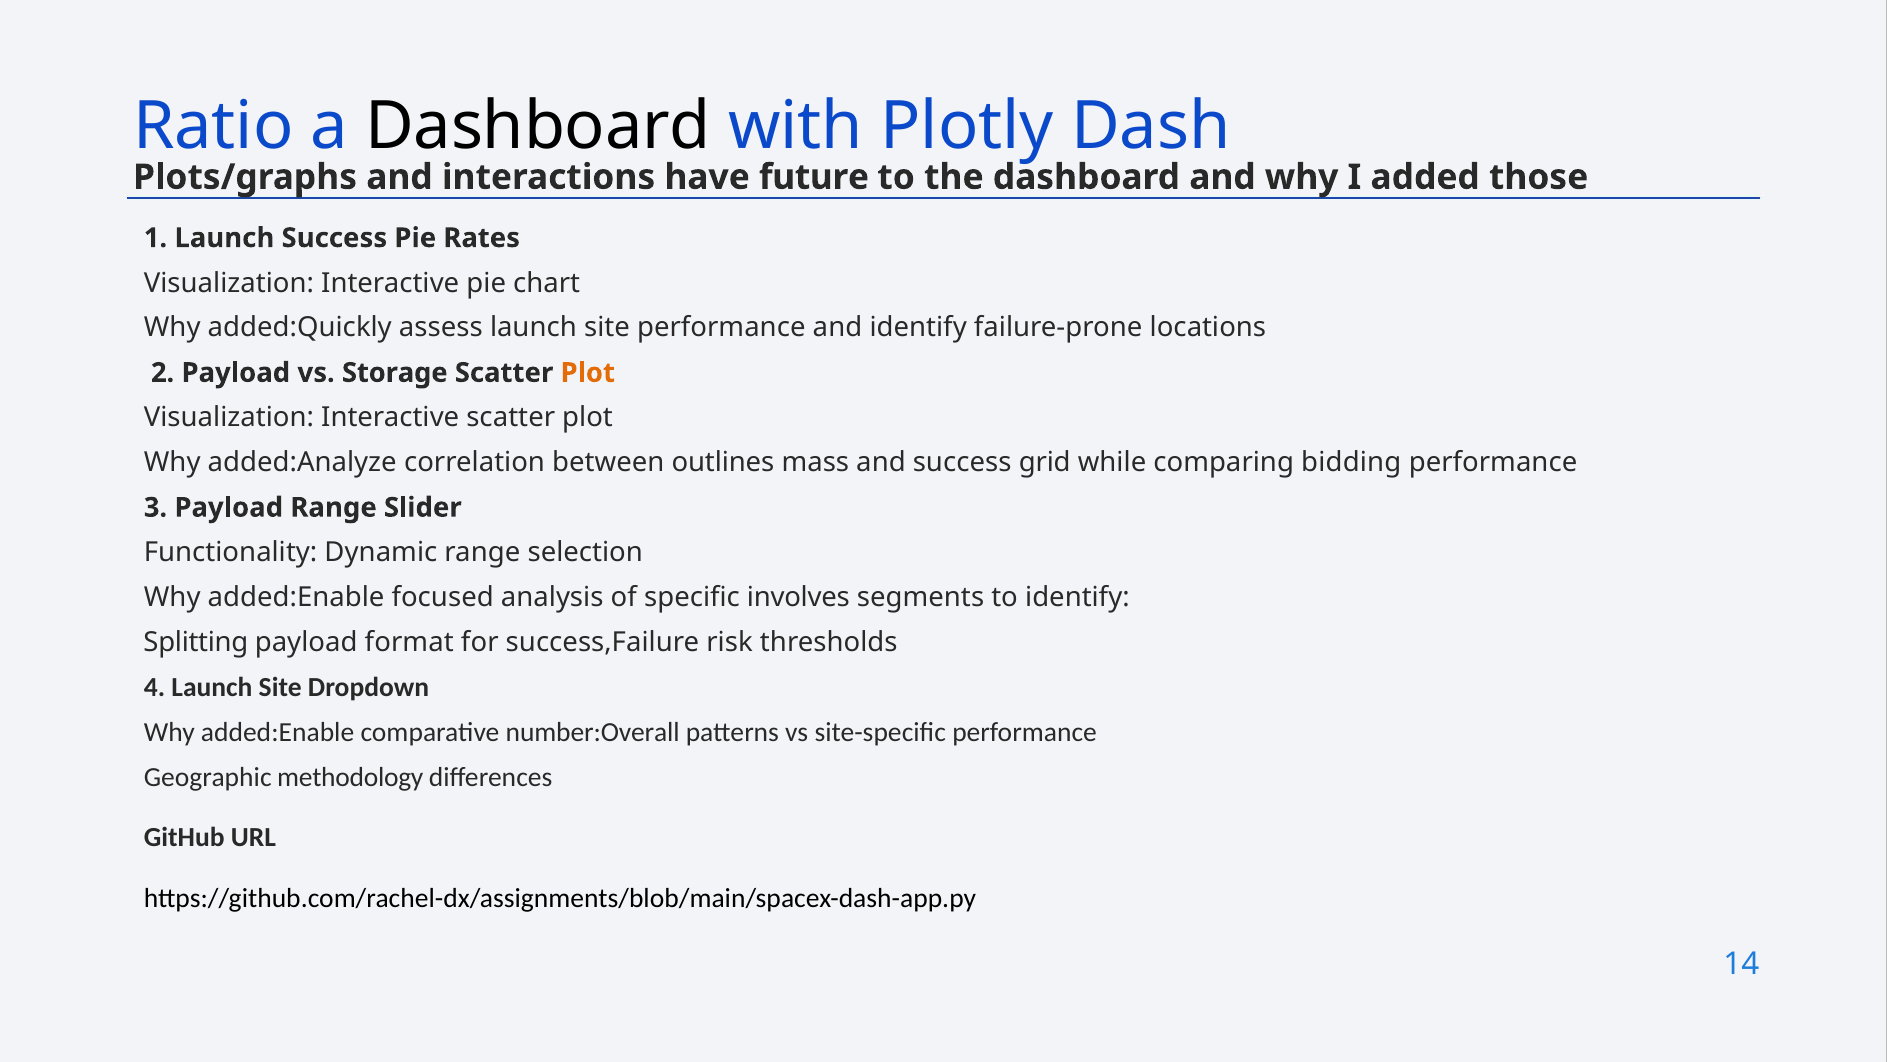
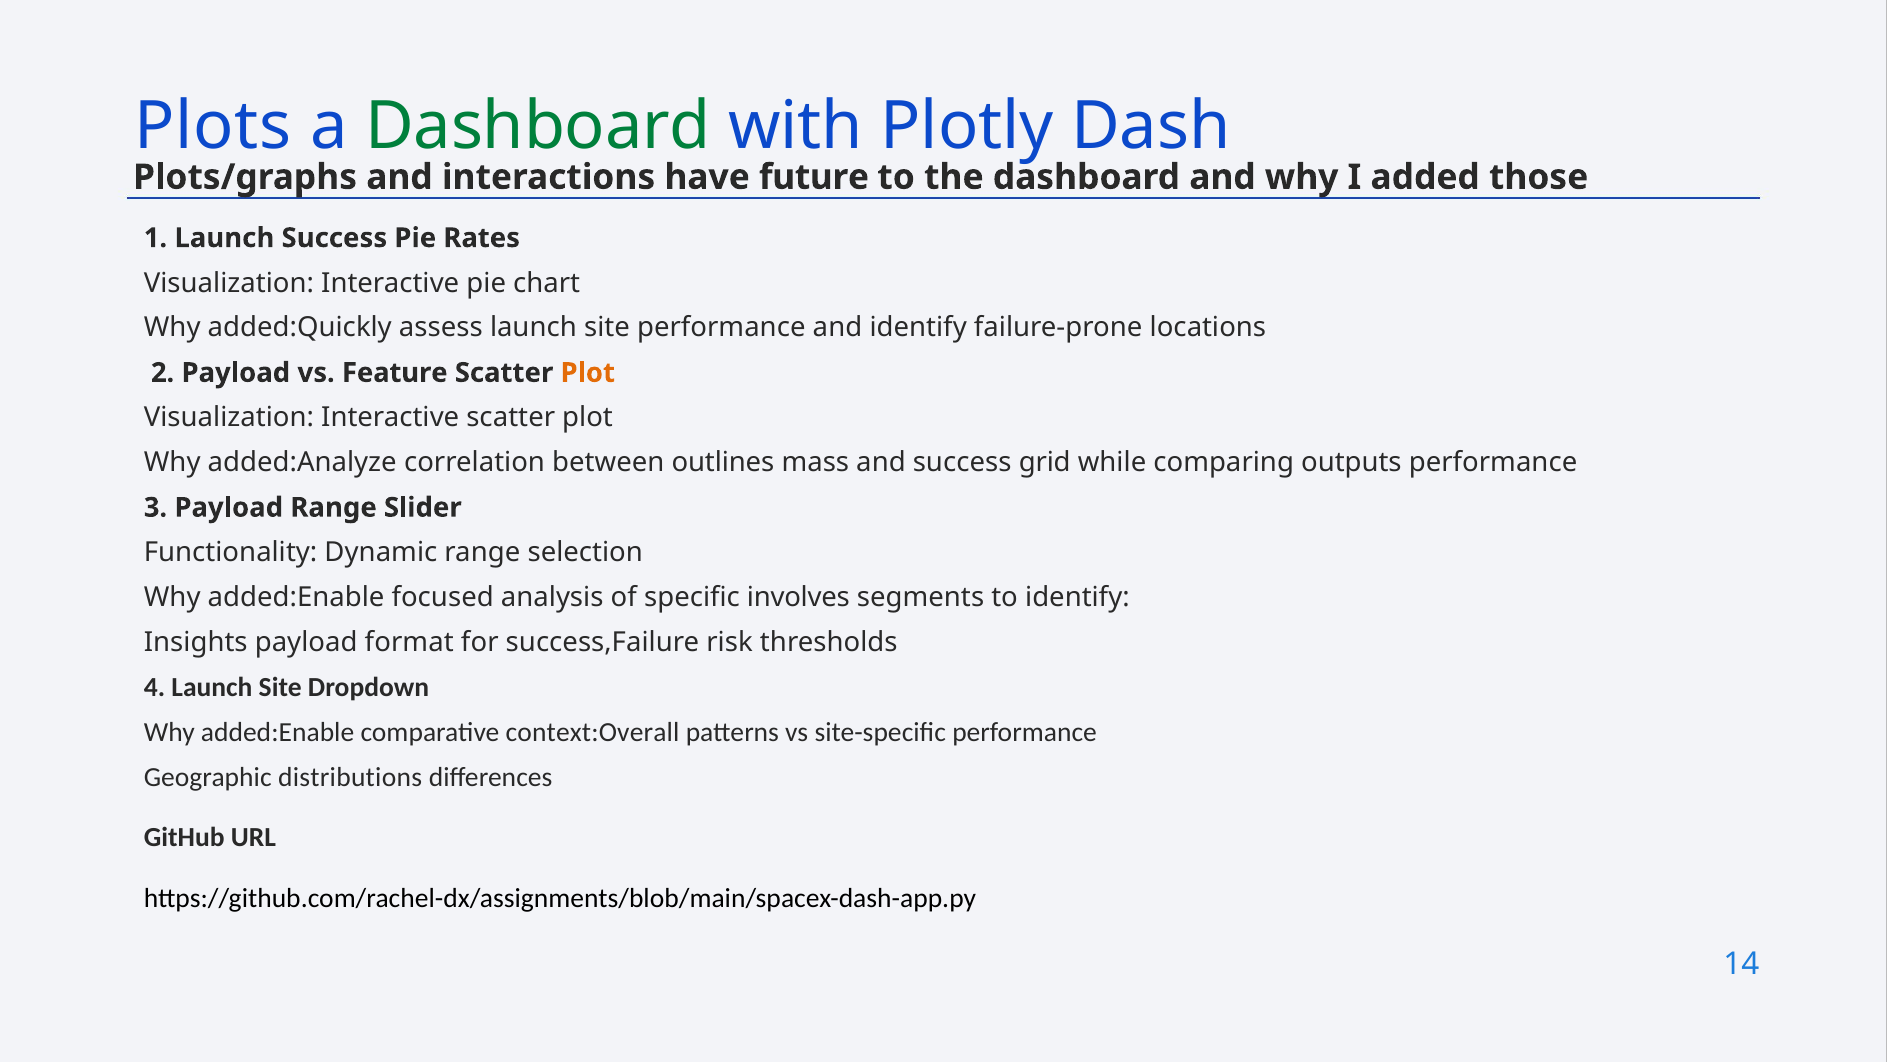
Ratio: Ratio -> Plots (213, 126)
Dashboard colour: black -> green (538, 126)
Storage: Storage -> Feature (395, 373)
bidding: bidding -> outputs (1351, 462)
Splitting: Splitting -> Insights (196, 642)
number:Overall: number:Overall -> context:Overall (593, 732)
methodology: methodology -> distributions (350, 777)
